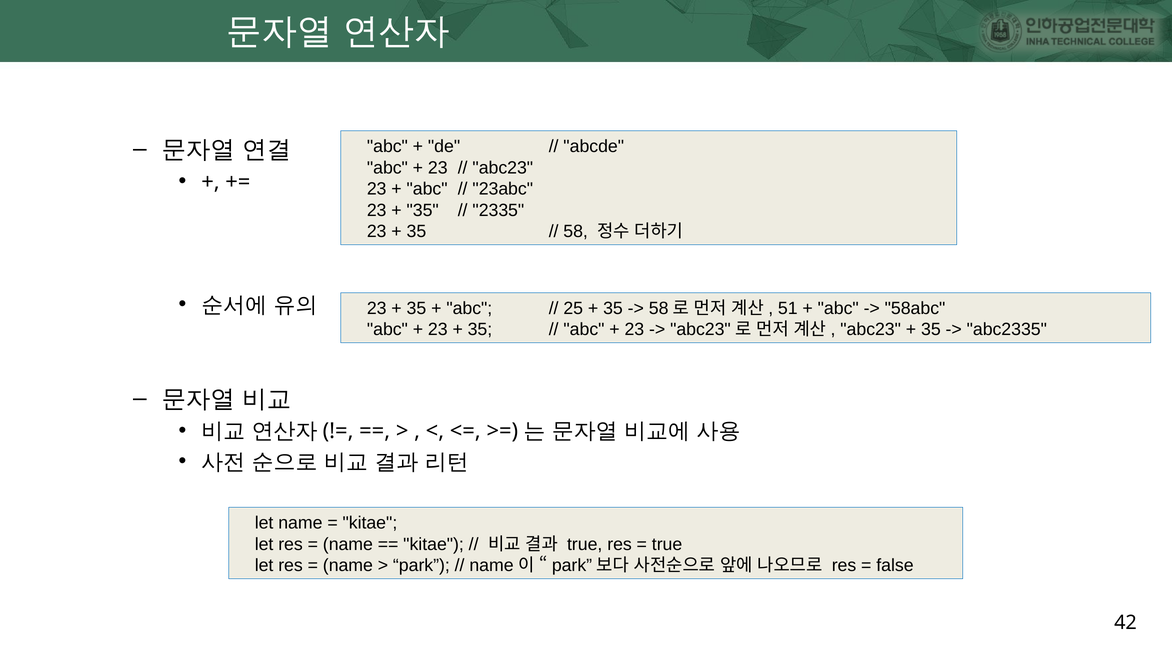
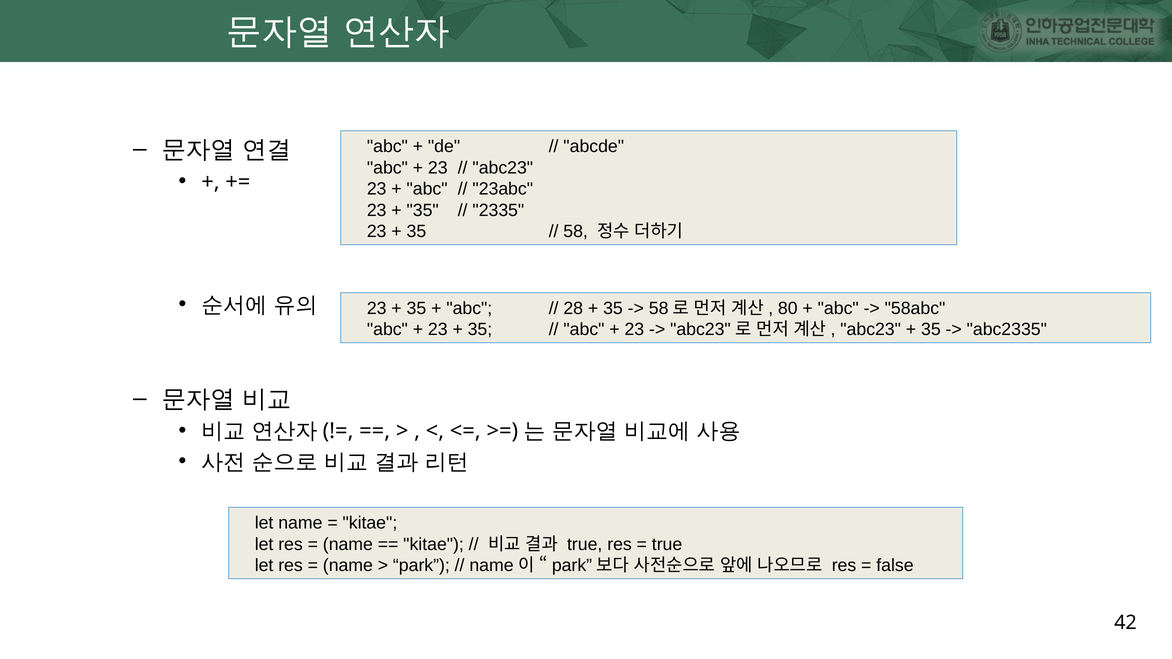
25: 25 -> 28 (573, 308)
51: 51 -> 80 (788, 308)
